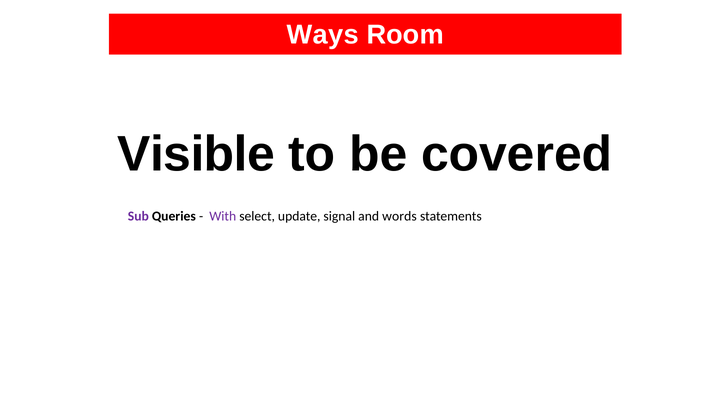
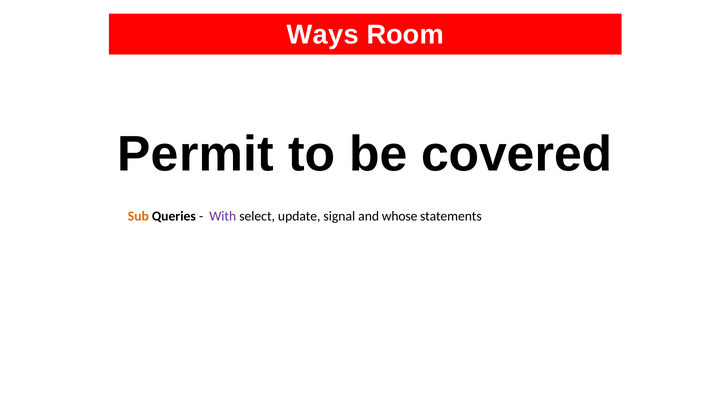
Visible: Visible -> Permit (196, 154)
Sub colour: purple -> orange (138, 216)
words: words -> whose (400, 216)
